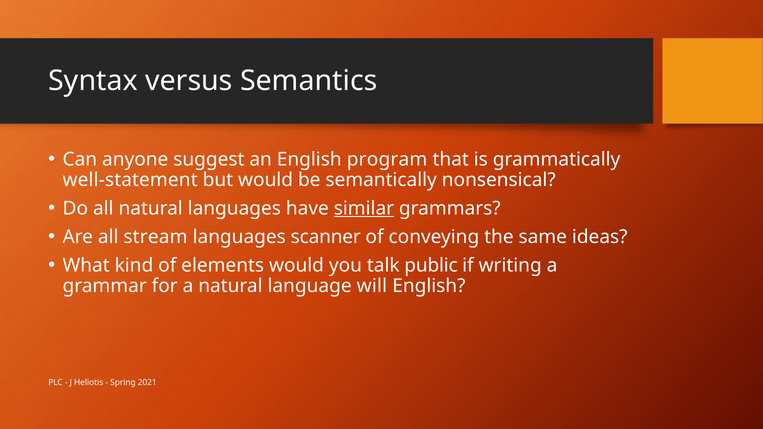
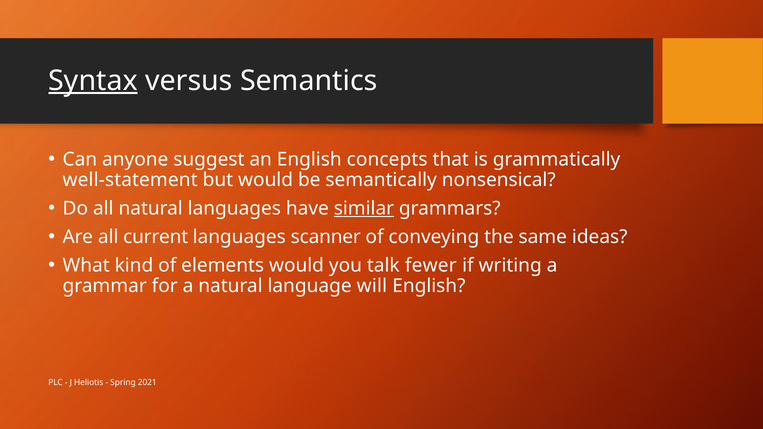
Syntax underline: none -> present (93, 81)
program: program -> concepts (387, 159)
stream: stream -> current (156, 237)
public: public -> fewer (431, 266)
